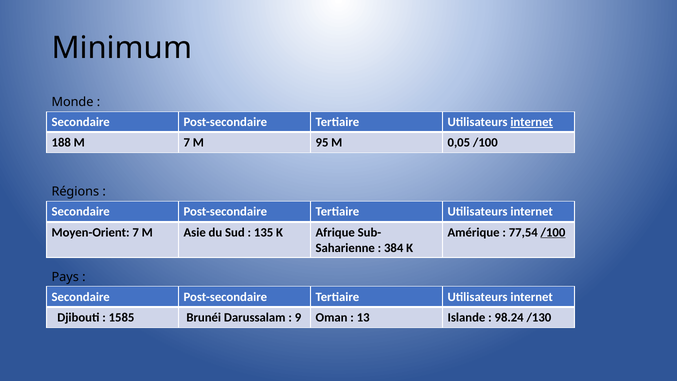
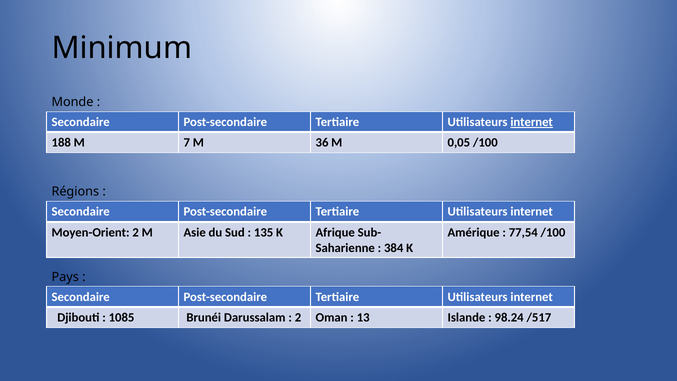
95: 95 -> 36 (322, 143)
Moyen-Orient 7: 7 -> 2 (136, 232)
/100 underline: present -> none (553, 232)
1585: 1585 -> 1085 (122, 317)
9: 9 -> 2 (298, 317)
/130: /130 -> /517 (539, 317)
